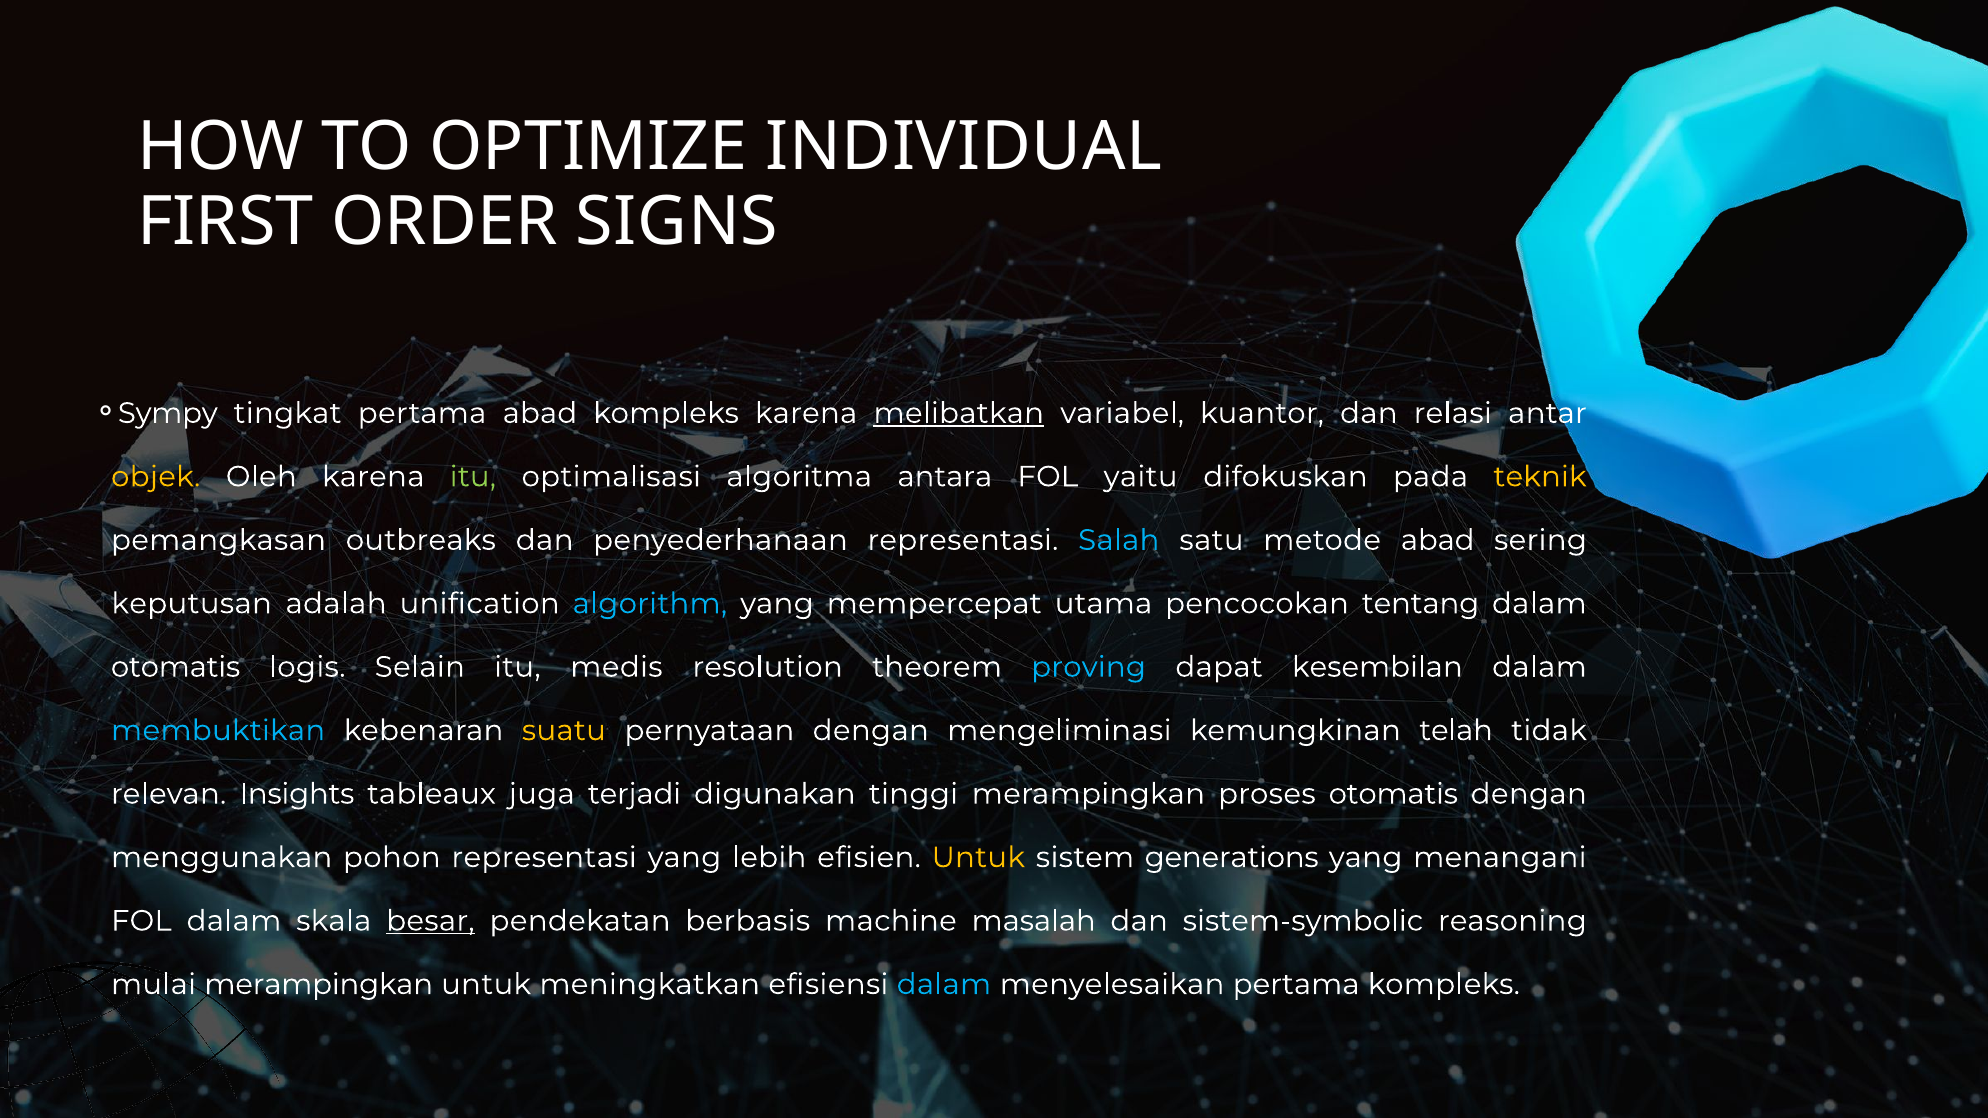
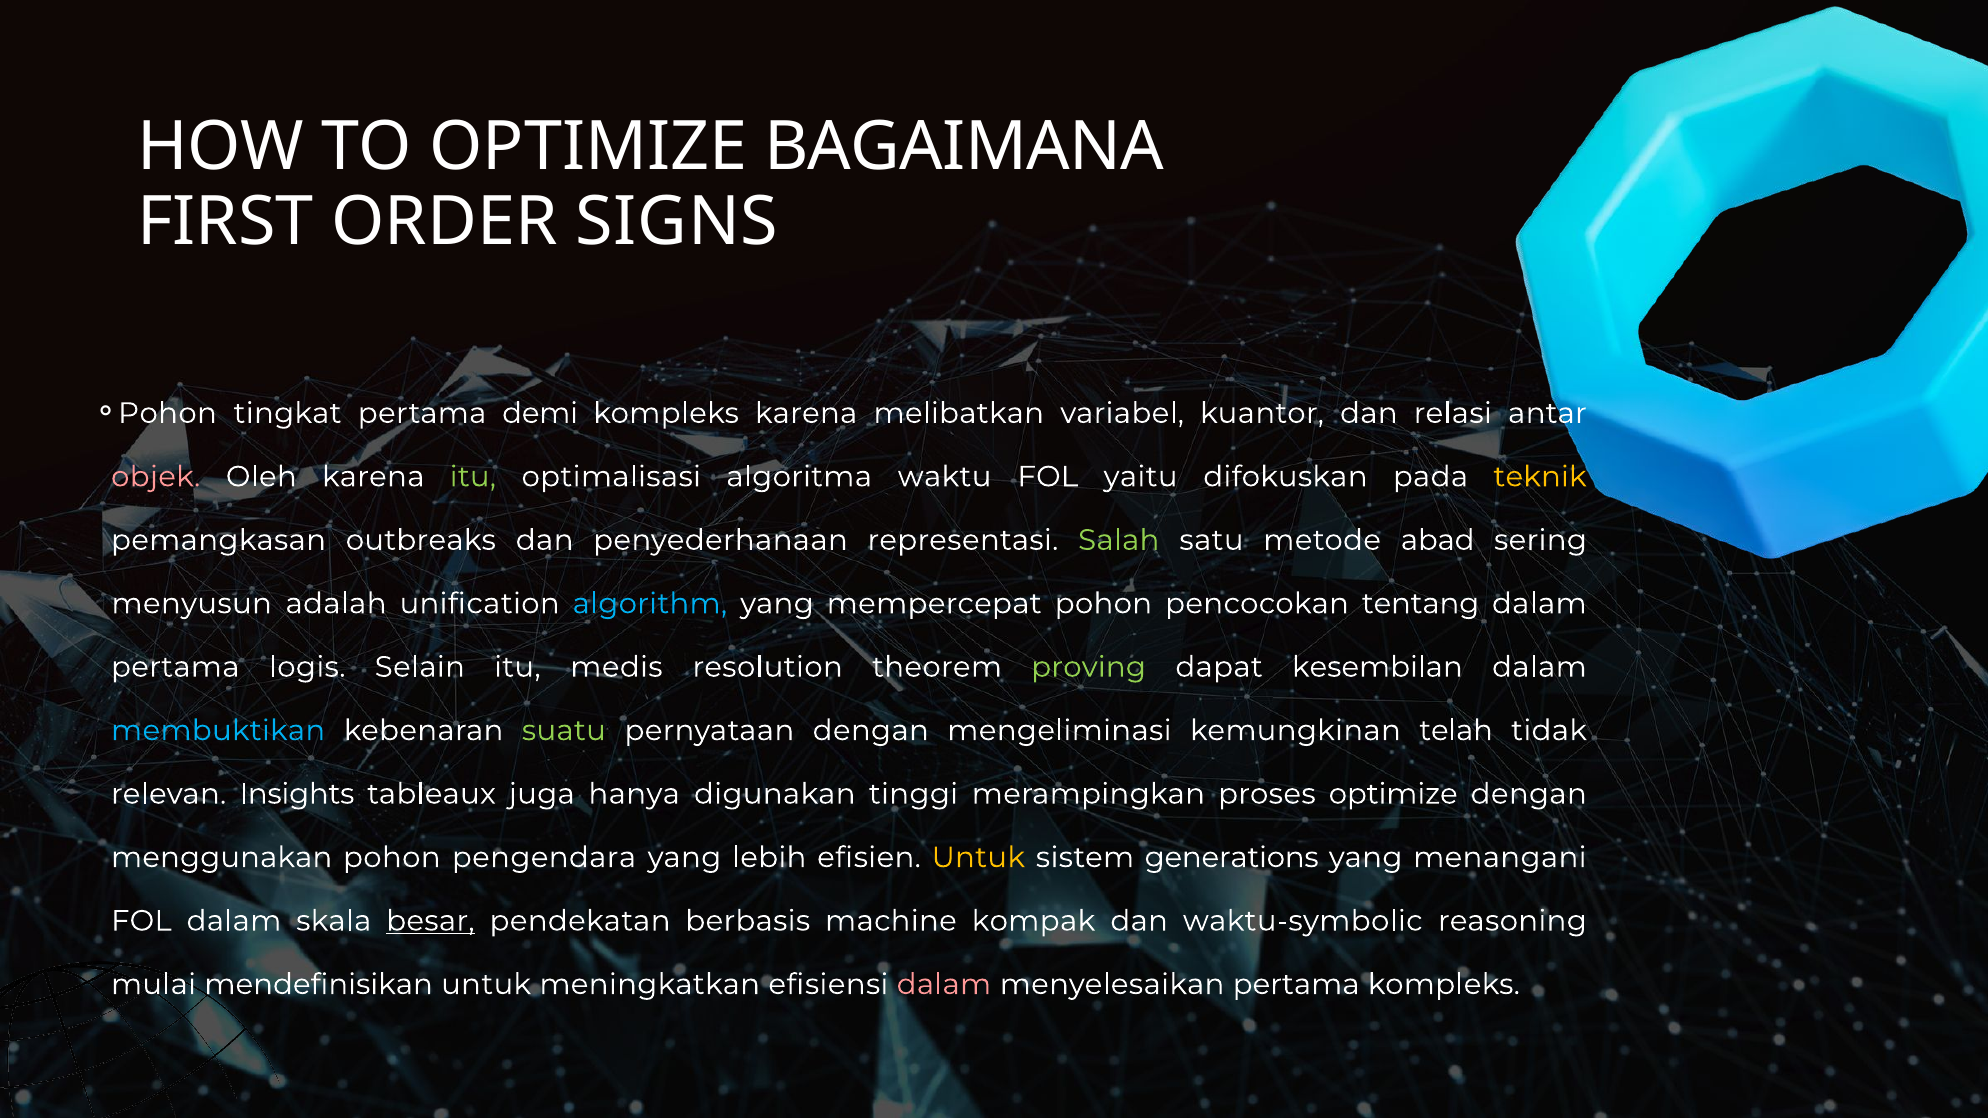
INDIVIDUAL: INDIVIDUAL -> BAGAIMANA (964, 147)
Sympy: Sympy -> Pohon (167, 413)
pertama abad: abad -> demi (540, 413)
melibatkan underline: present -> none (959, 413)
objek colour: yellow -> pink (156, 477)
antara: antara -> waktu (945, 477)
Salah colour: light blue -> light green (1119, 540)
keputusan: keputusan -> menyusun (192, 604)
mempercepat utama: utama -> pohon (1103, 604)
otomatis: otomatis -> pertama (175, 667)
proving colour: light blue -> light green (1089, 667)
suatu colour: yellow -> light green (564, 731)
terjadi: terjadi -> hanya (634, 794)
proses otomatis: otomatis -> optimize (1393, 794)
pohon representasi: representasi -> pengendara (544, 858)
masalah: masalah -> kompak (1033, 921)
sistem-symbolic: sistem-symbolic -> waktu-symbolic (1303, 921)
mulai merampingkan: merampingkan -> mendefinisikan (319, 985)
dalam colour: light blue -> pink (944, 985)
